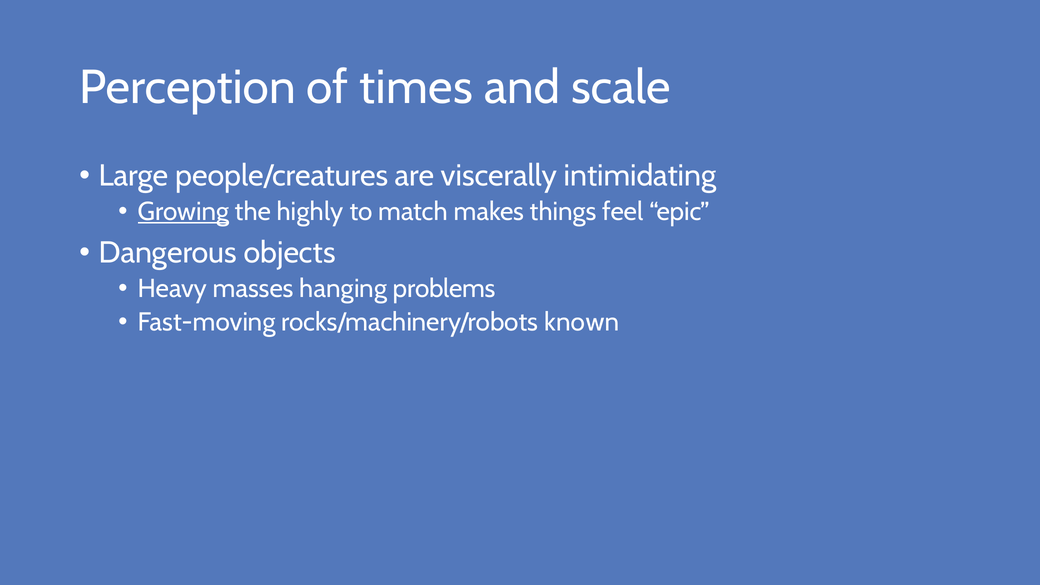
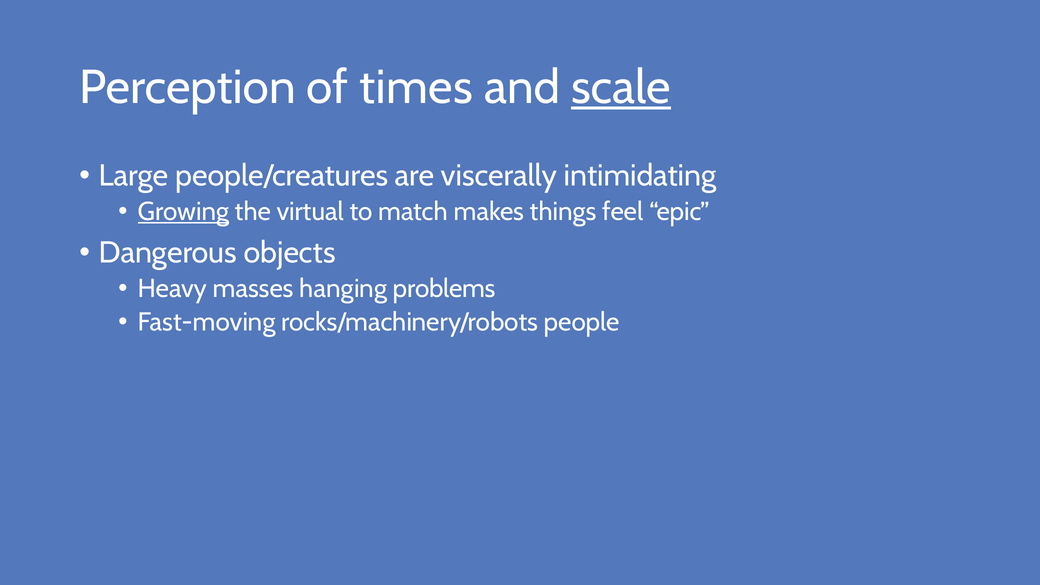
scale underline: none -> present (621, 87)
highly: highly -> virtual (310, 212)
known: known -> people (582, 322)
